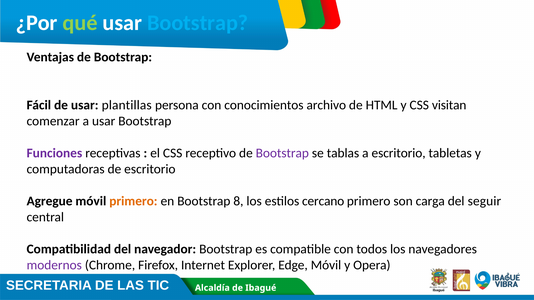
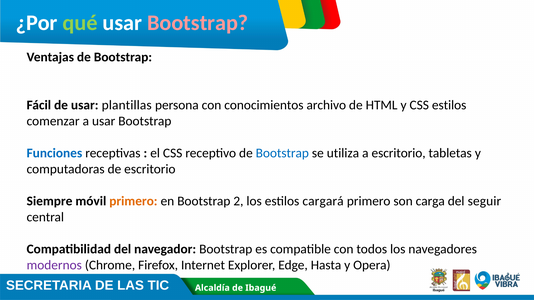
Bootstrap colour: light blue -> pink (198, 23)
CSS visitan: visitan -> estilos (449, 105)
Funciones colour: purple -> blue (54, 153)
Bootstrap colour: purple -> blue (282, 153)
tablas: tablas -> utiliza (343, 153)
Agregue: Agregue -> Siempre (50, 201)
8: 8 -> 2 (238, 201)
cercano: cercano -> cargará (323, 201)
Edge Móvil: Móvil -> Hasta (326, 265)
